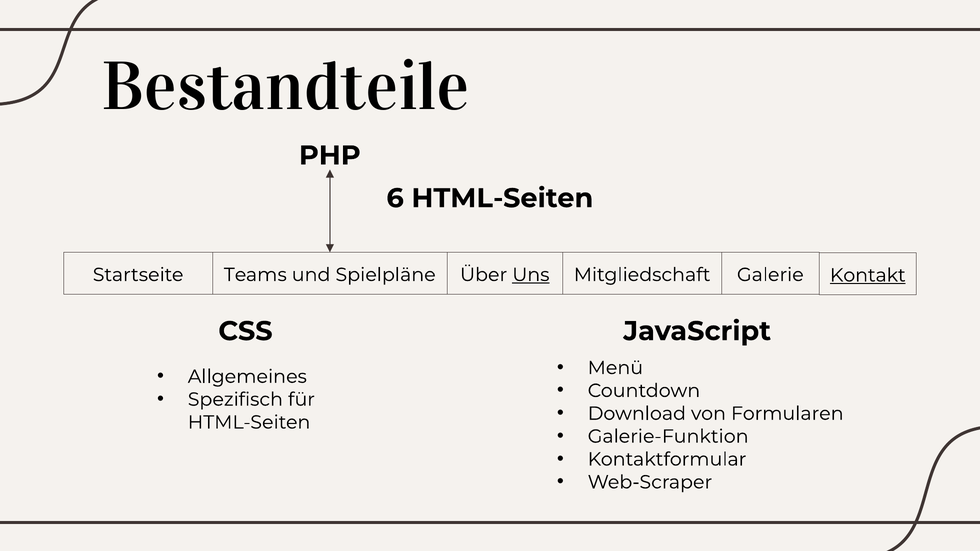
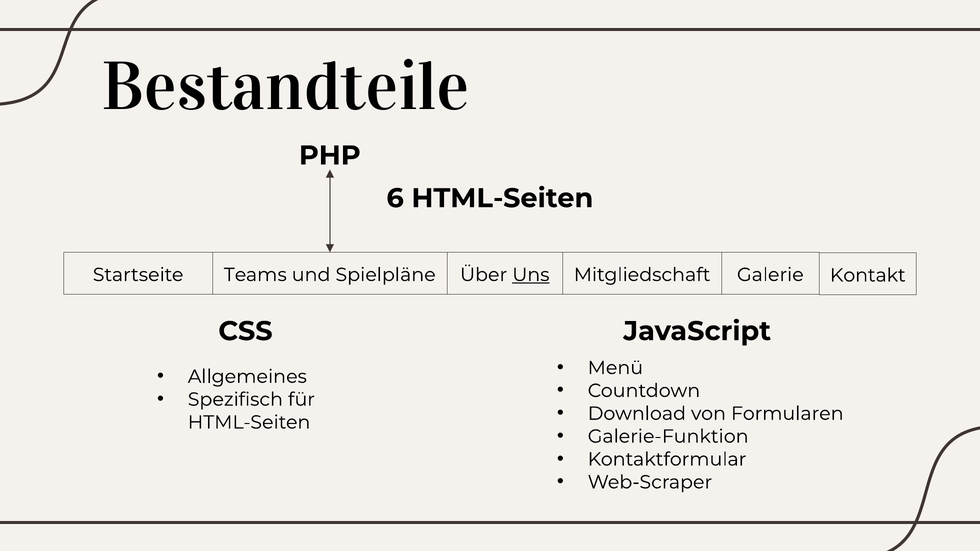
Kontakt underline: present -> none (868, 275)
